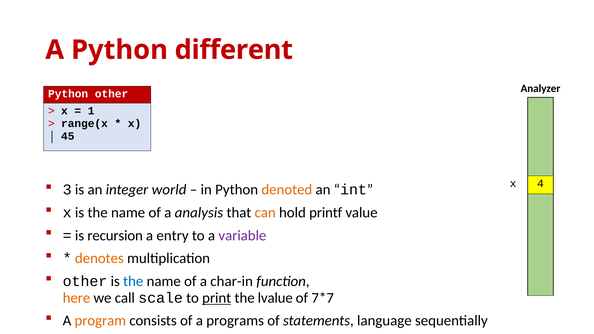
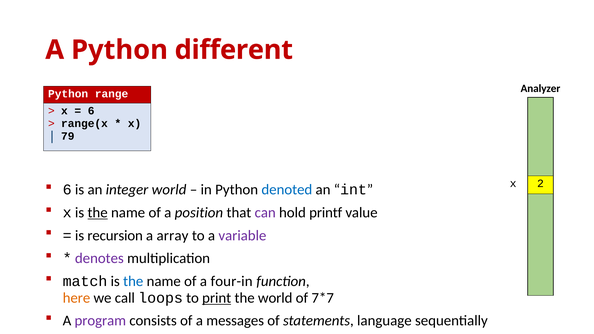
Python other: other -> range (112, 94)
1: 1 -> 6 (91, 111)
45: 45 -> 79 (68, 136)
4: 4 -> 2 (540, 184)
3: 3 -> 6 (67, 190)
denoted colour: orange -> blue (287, 190)
the underline: none -> present (98, 213)
analysis: analysis -> position (199, 213)
can colour: orange -> purple (265, 213)
entry: entry -> array (172, 236)
denotes colour: orange -> purple (99, 258)
other: other -> match (85, 281)
char-in: char-in -> four-in (232, 281)
scale: scale -> loops (161, 298)
the lvalue: lvalue -> world (275, 298)
program colour: orange -> purple (100, 321)
programs: programs -> messages (235, 321)
